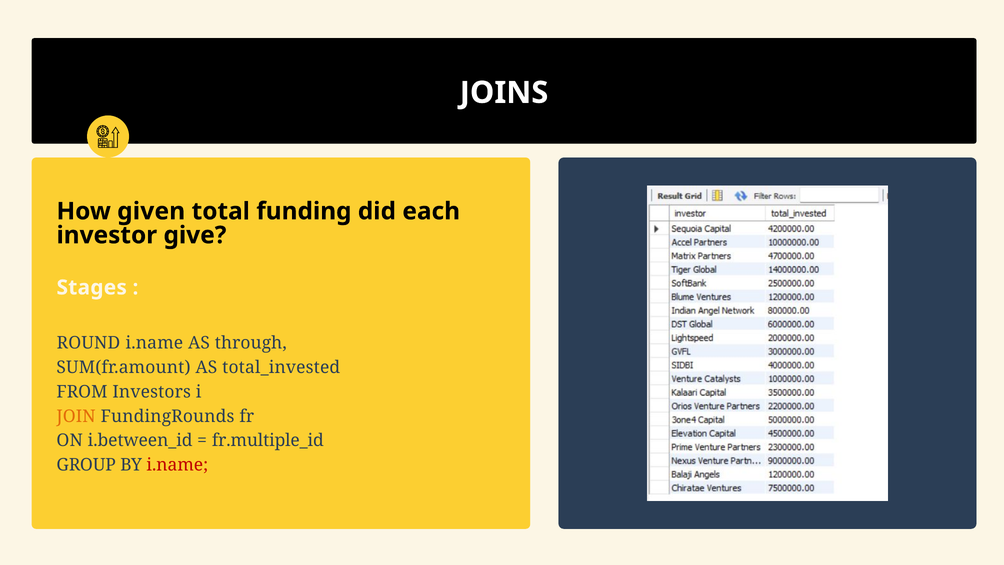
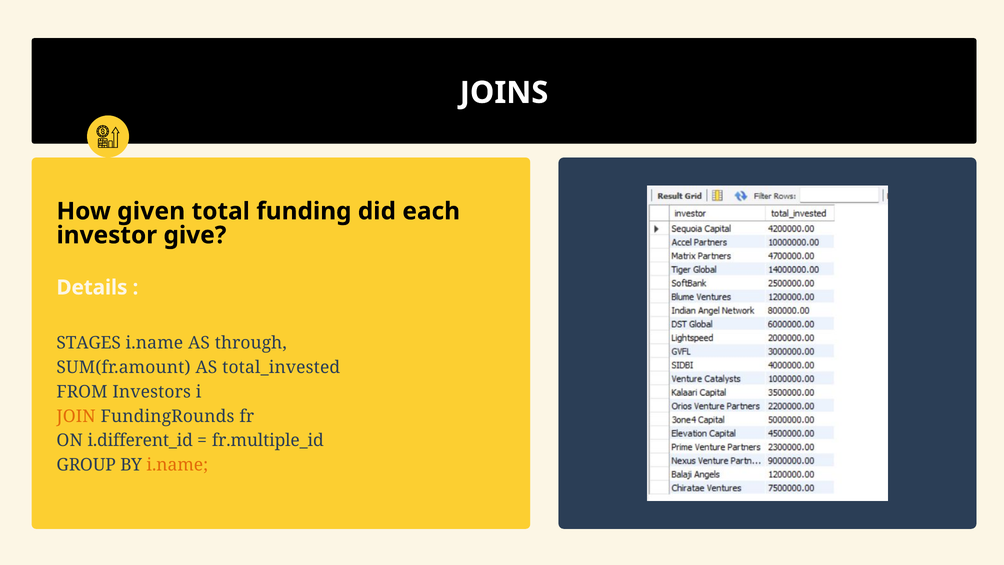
Stages: Stages -> Details (92, 287)
ROUND: ROUND -> STAGES (89, 343)
i.between_id: i.between_id -> i.different_id (140, 441)
i.name colour: red -> orange (177, 465)
